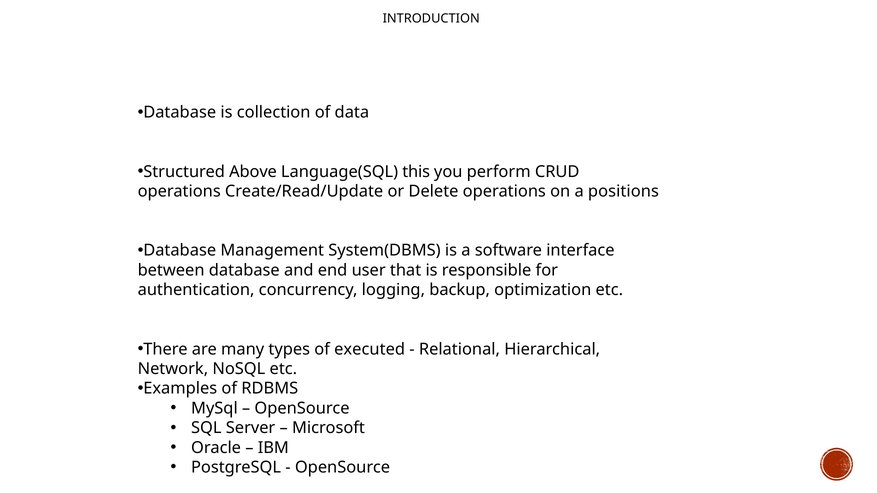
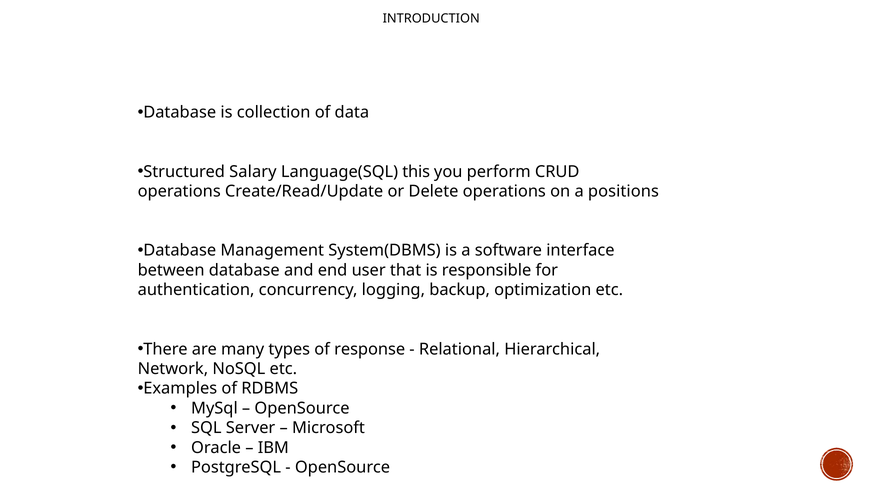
Above: Above -> Salary (253, 172)
executed: executed -> response (370, 349)
